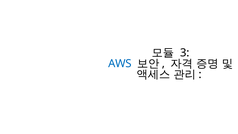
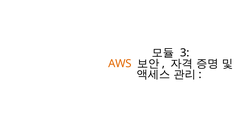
AWS colour: blue -> orange (120, 64)
